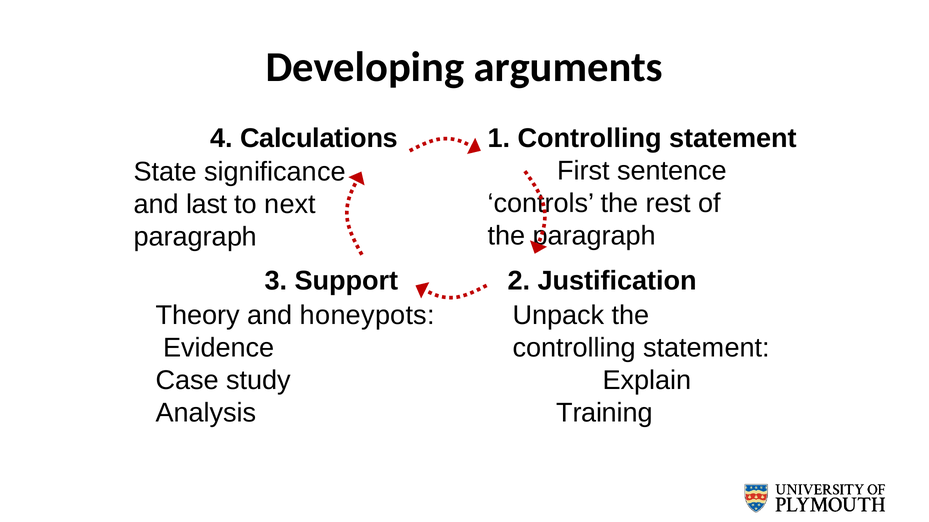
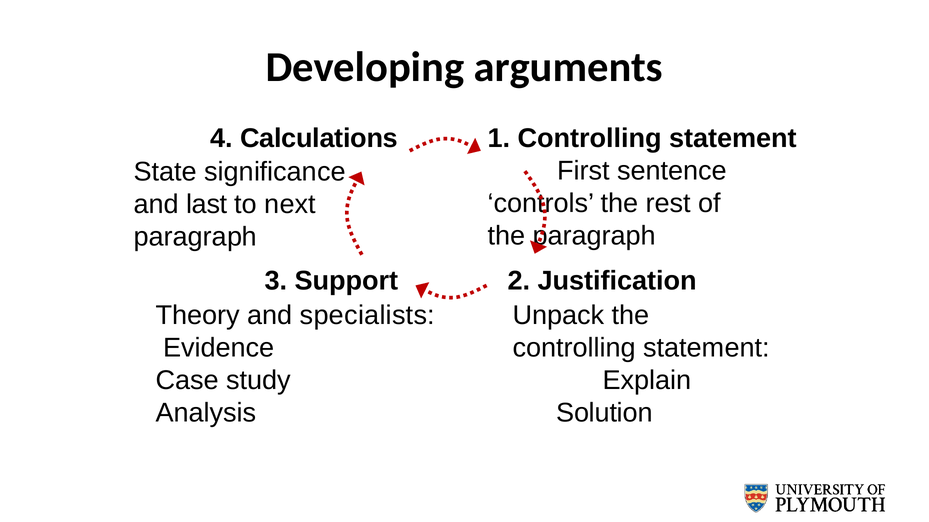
honeypots: honeypots -> specialists (367, 316)
Training: Training -> Solution (604, 413)
